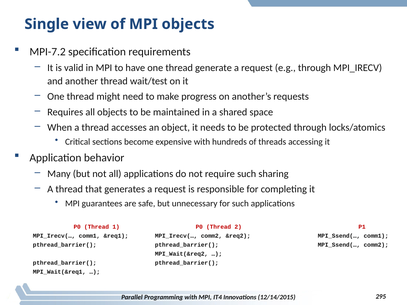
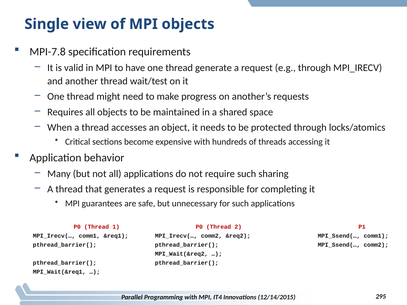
MPI-7.2: MPI-7.2 -> MPI-7.8 (48, 52)
